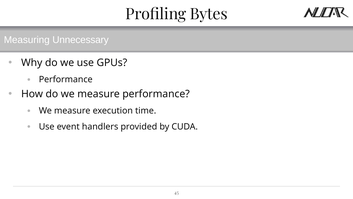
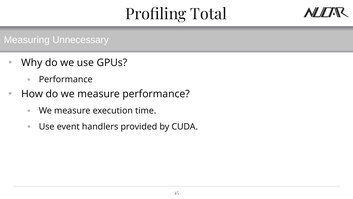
Bytes: Bytes -> Total (209, 14)
